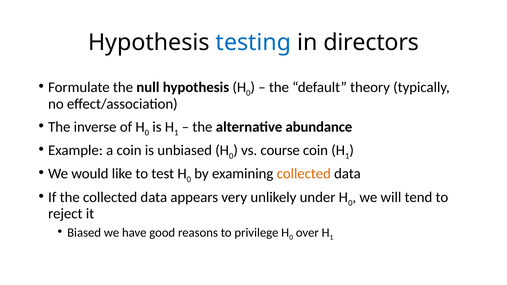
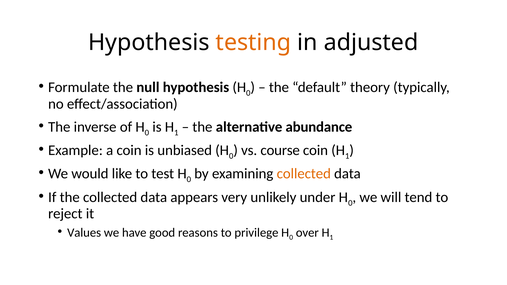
testing colour: blue -> orange (253, 43)
directors: directors -> adjusted (371, 43)
Biased: Biased -> Values (84, 233)
